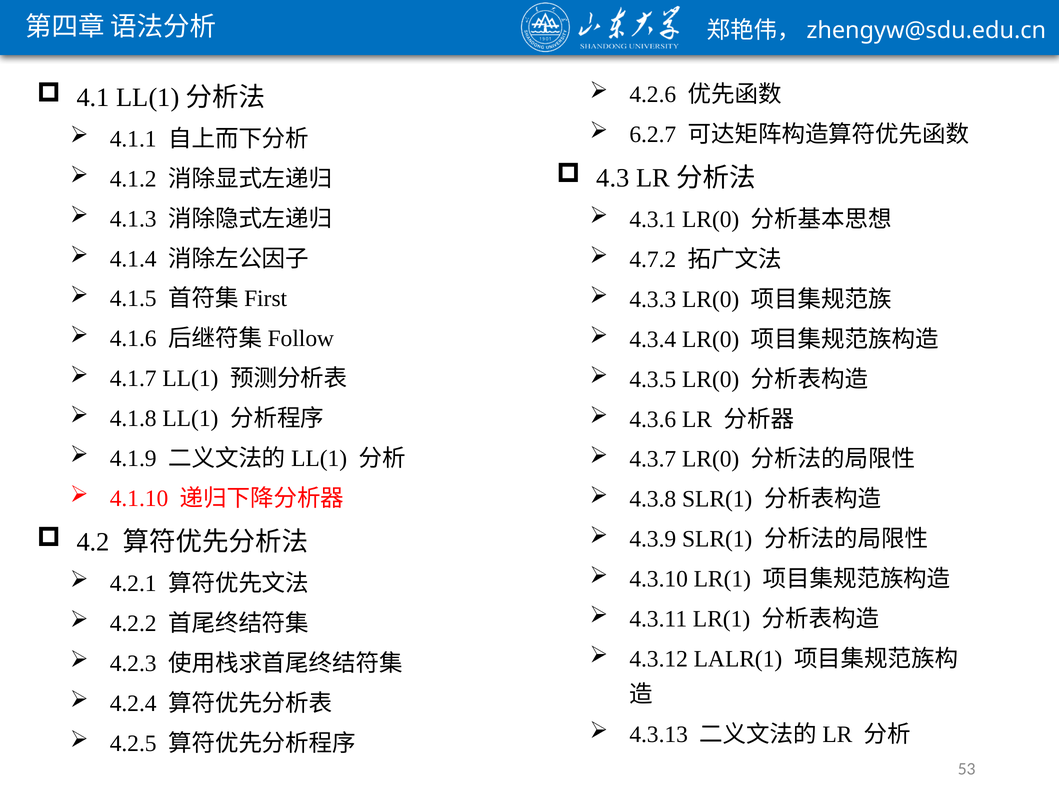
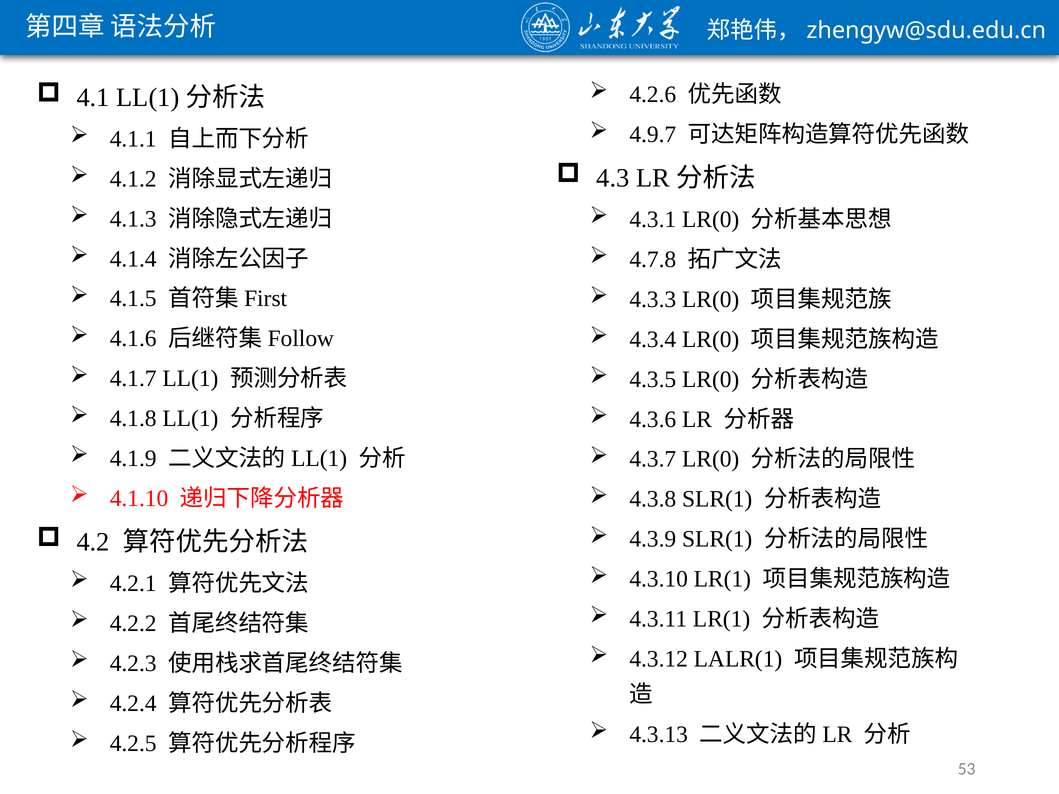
6.2.7: 6.2.7 -> 4.9.7 (653, 134)
4.7.2: 4.7.2 -> 4.7.8 (653, 259)
